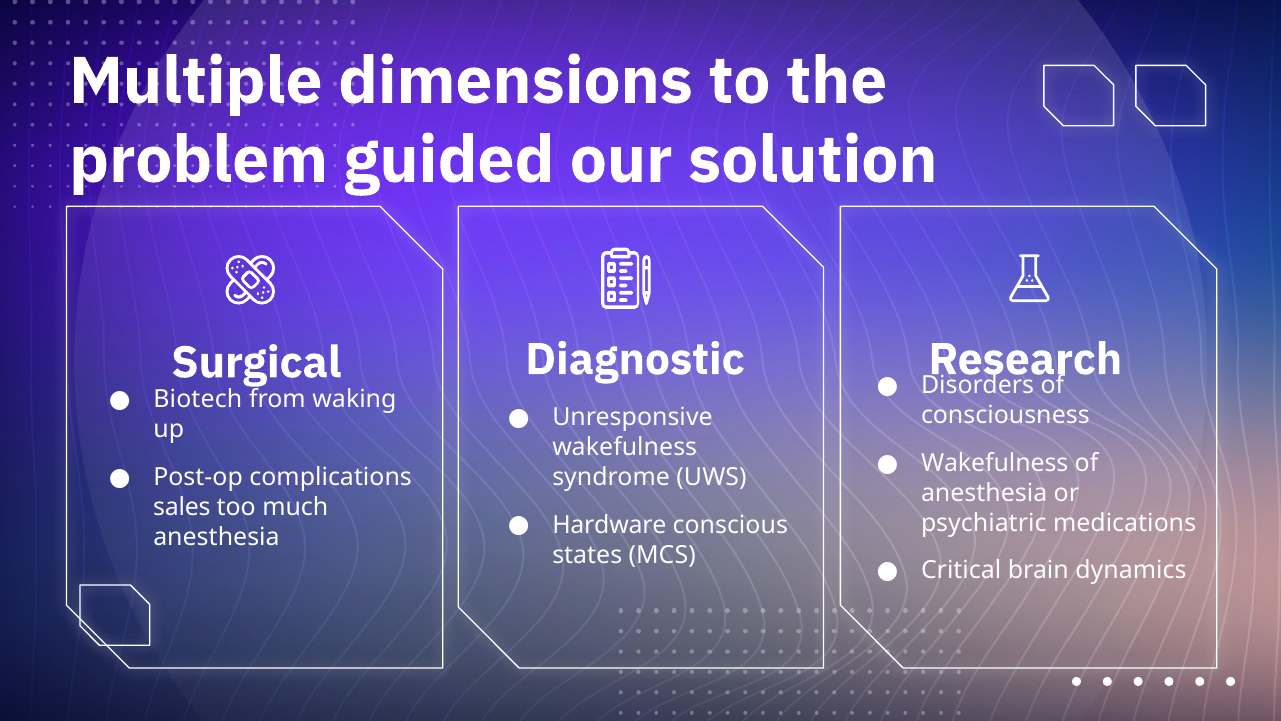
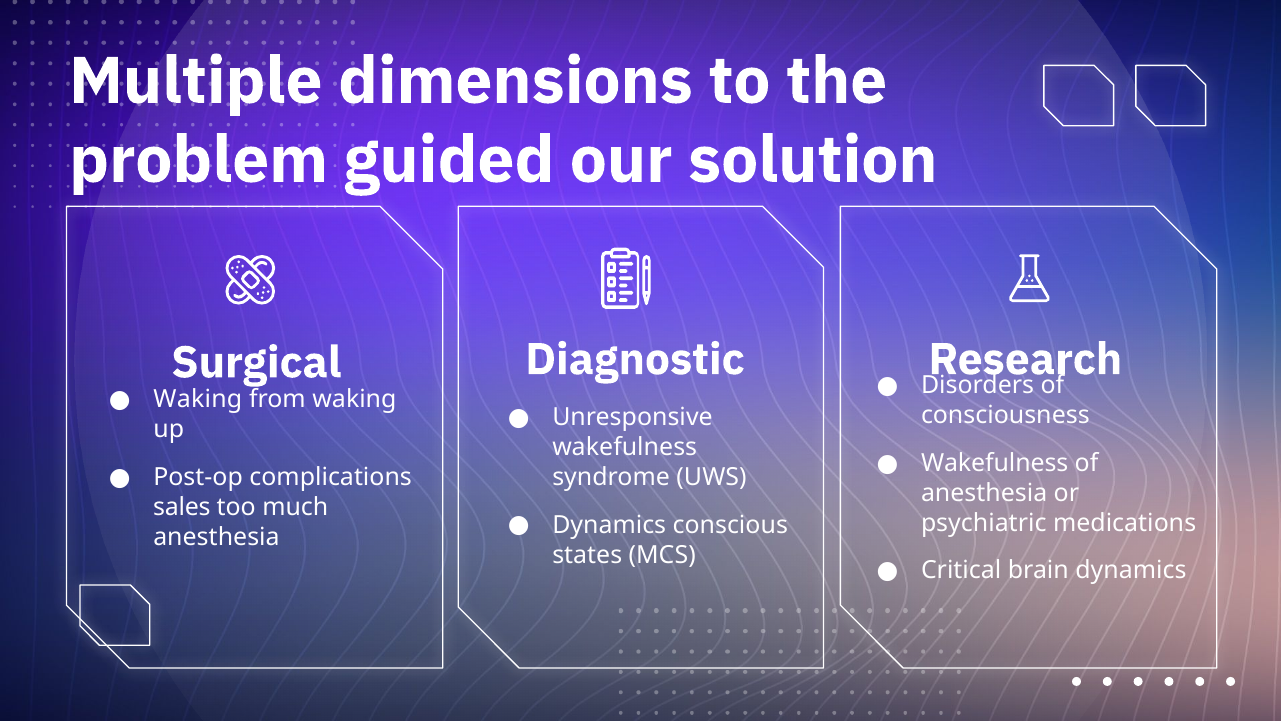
Biotech: Biotech -> Waking (198, 400)
Hardware: Hardware -> Dynamics (609, 525)
